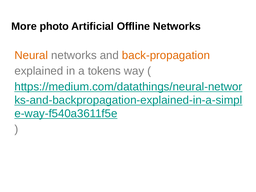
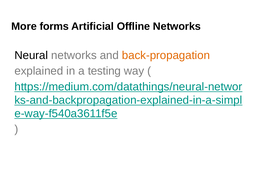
photo: photo -> forms (54, 26)
Neural colour: orange -> black (31, 55)
tokens: tokens -> testing (104, 71)
